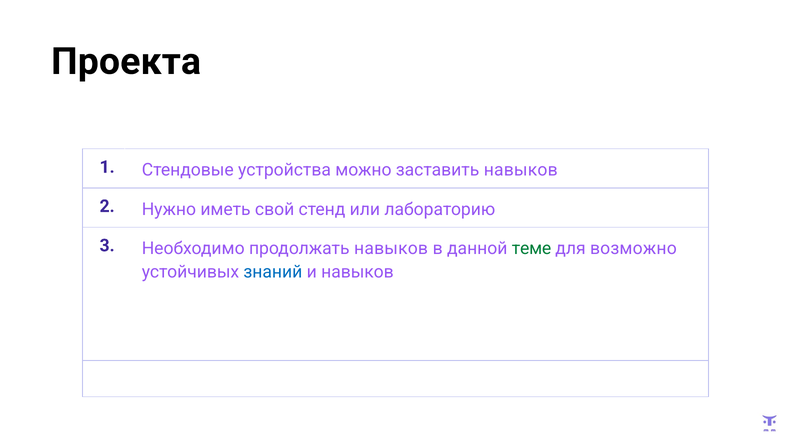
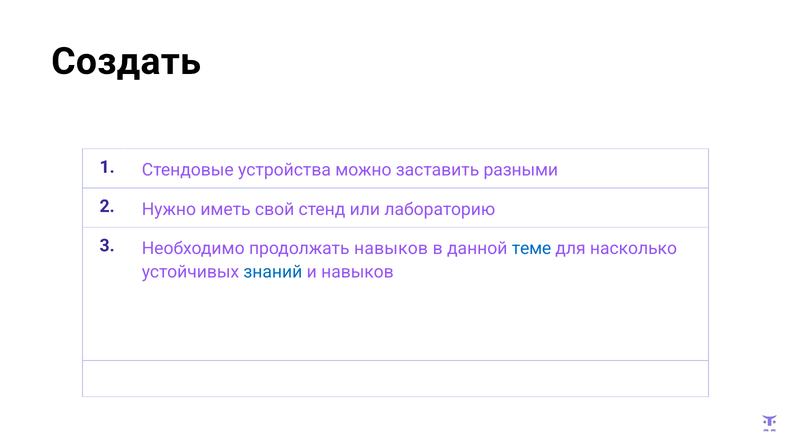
Проекта: Проекта -> Создать (126, 62)
заставить навыков: навыков -> разными (521, 170)
теме colour: green -> blue (532, 249)
возможно: возможно -> насколько (634, 249)
